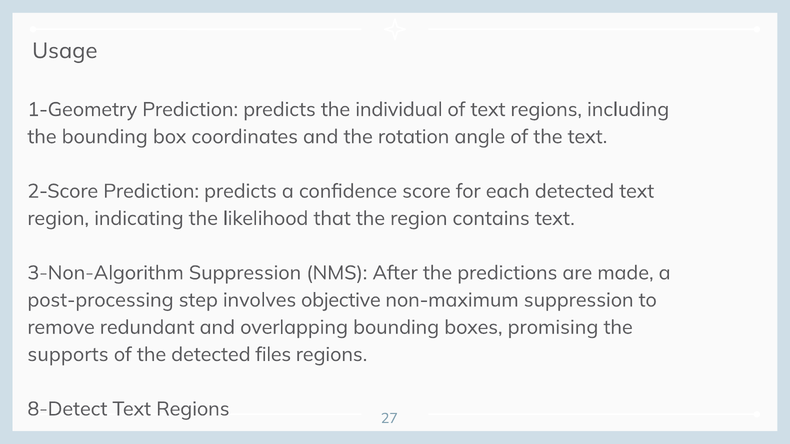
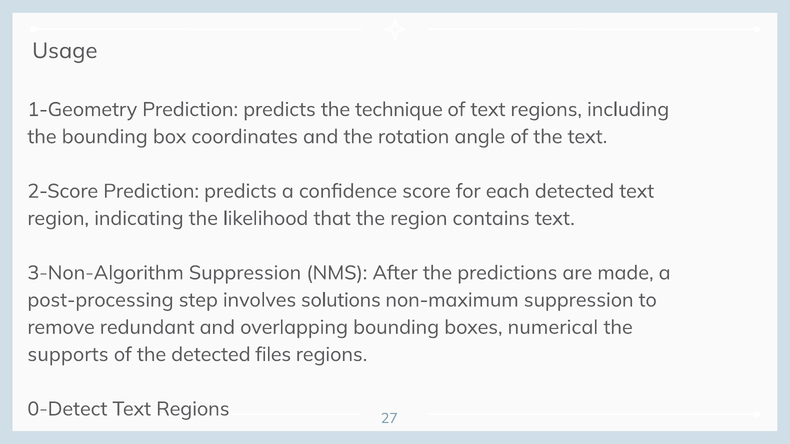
individual: individual -> technique (399, 110)
objective: objective -> solutions (341, 300)
promising: promising -> numerical (553, 328)
8-Detect: 8-Detect -> 0-Detect (67, 409)
